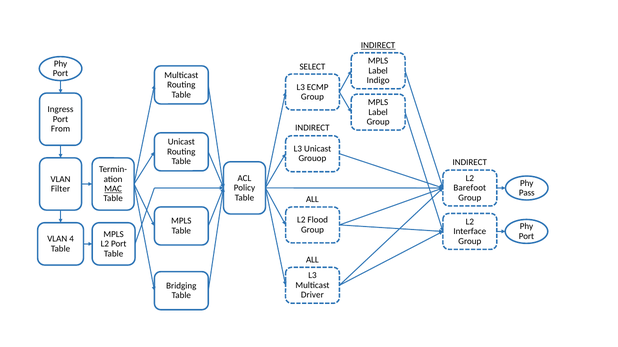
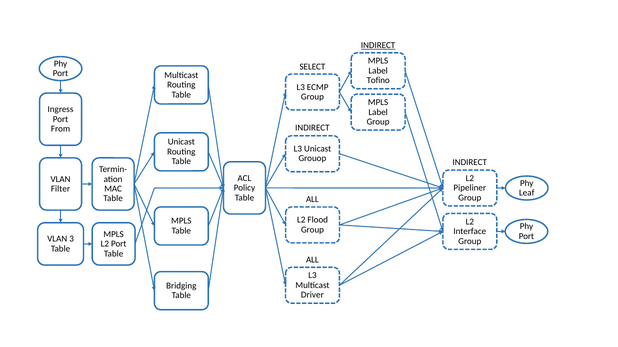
Indigo: Indigo -> Tofino (378, 81)
Barefoot: Barefoot -> Pipeliner (470, 188)
MAC underline: present -> none (113, 189)
Pass: Pass -> Leaf (527, 193)
4: 4 -> 3 (72, 239)
